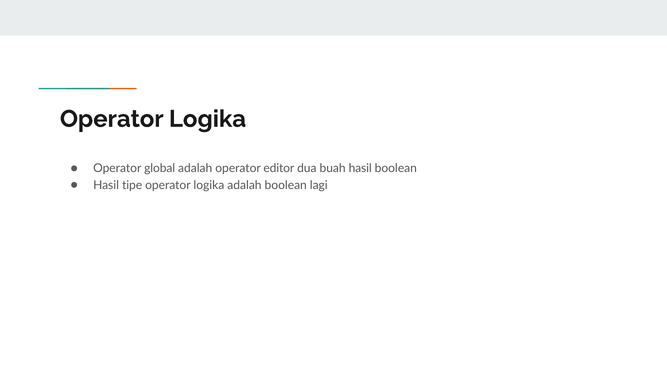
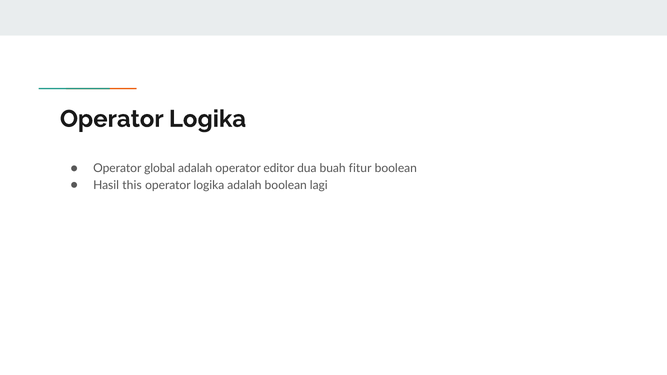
buah hasil: hasil -> fitur (360, 169)
tipe: tipe -> this (132, 185)
